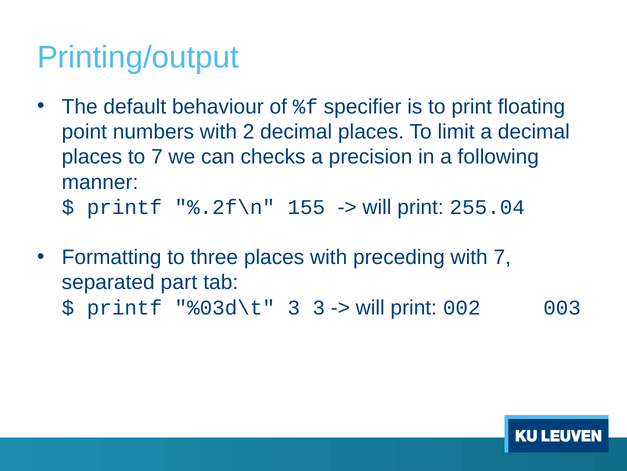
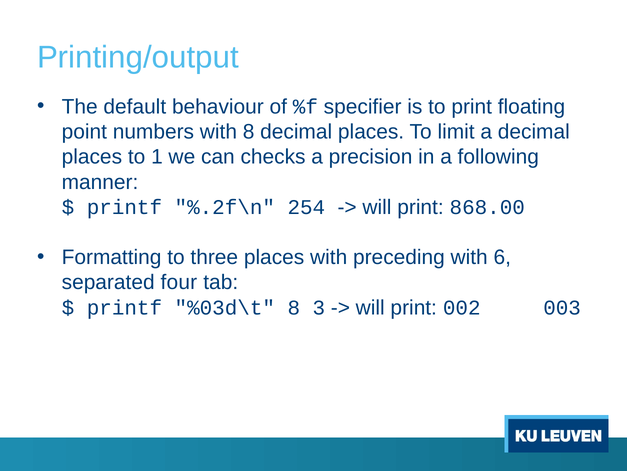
with 2: 2 -> 8 (249, 132)
to 7: 7 -> 1 (157, 157)
155: 155 -> 254 (306, 207)
255.04: 255.04 -> 868.00 (487, 207)
with 7: 7 -> 6 (502, 257)
part: part -> four (179, 282)
%03d\t 3: 3 -> 8 (294, 307)
